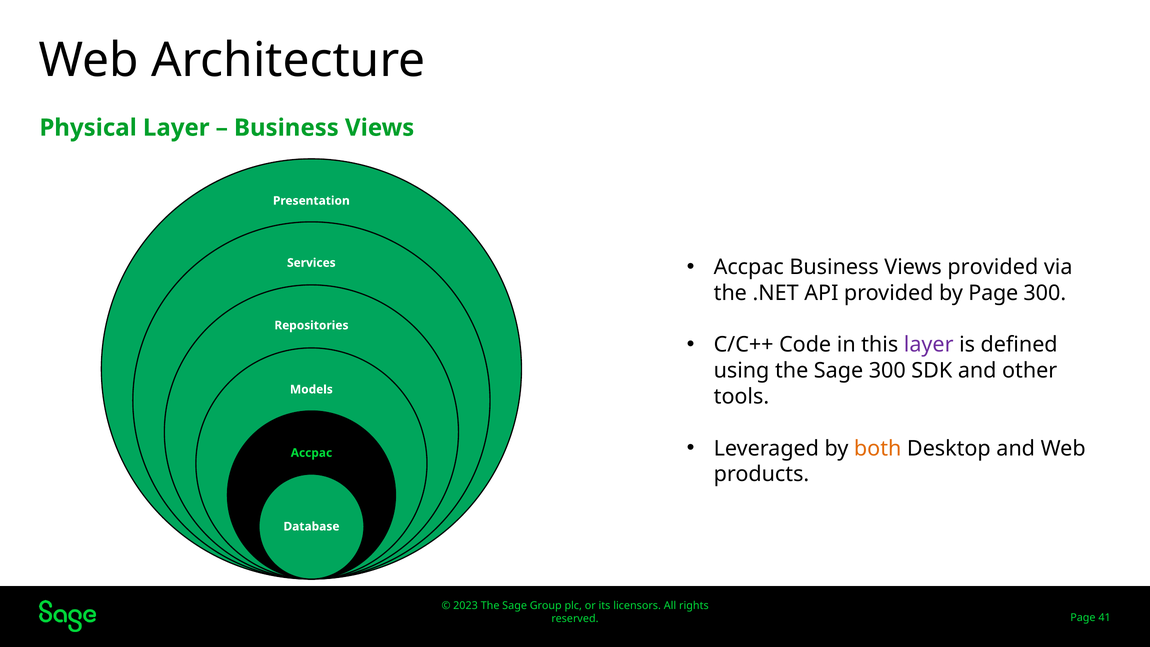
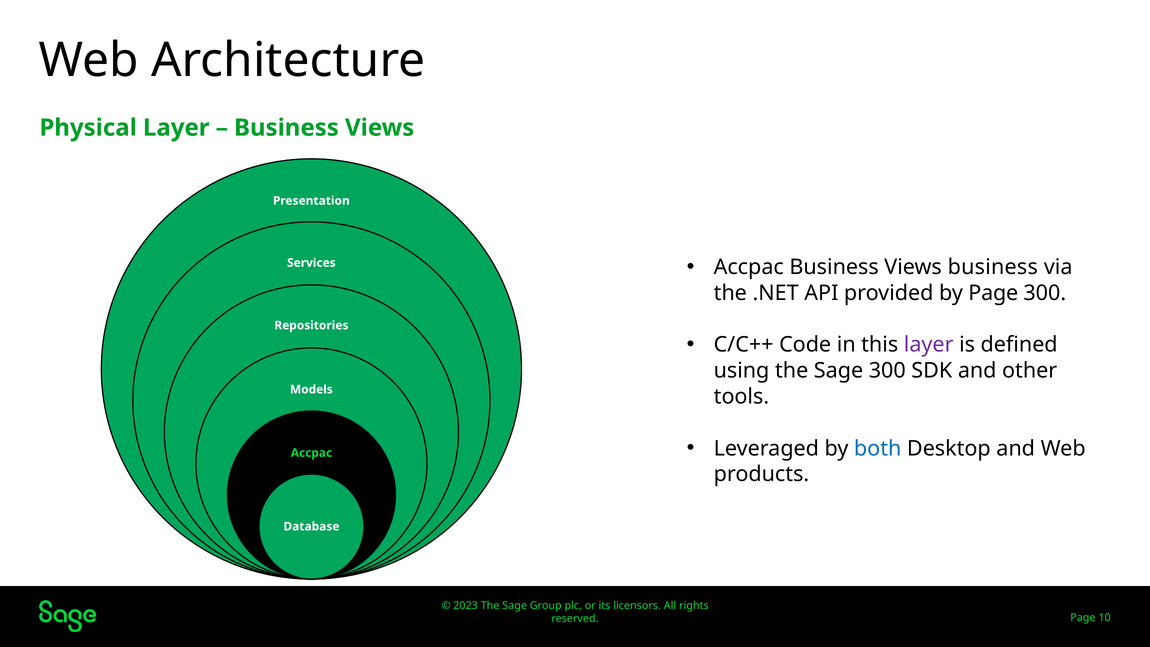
Views provided: provided -> business (993, 267)
both colour: orange -> blue (878, 448)
41: 41 -> 10 (1105, 617)
